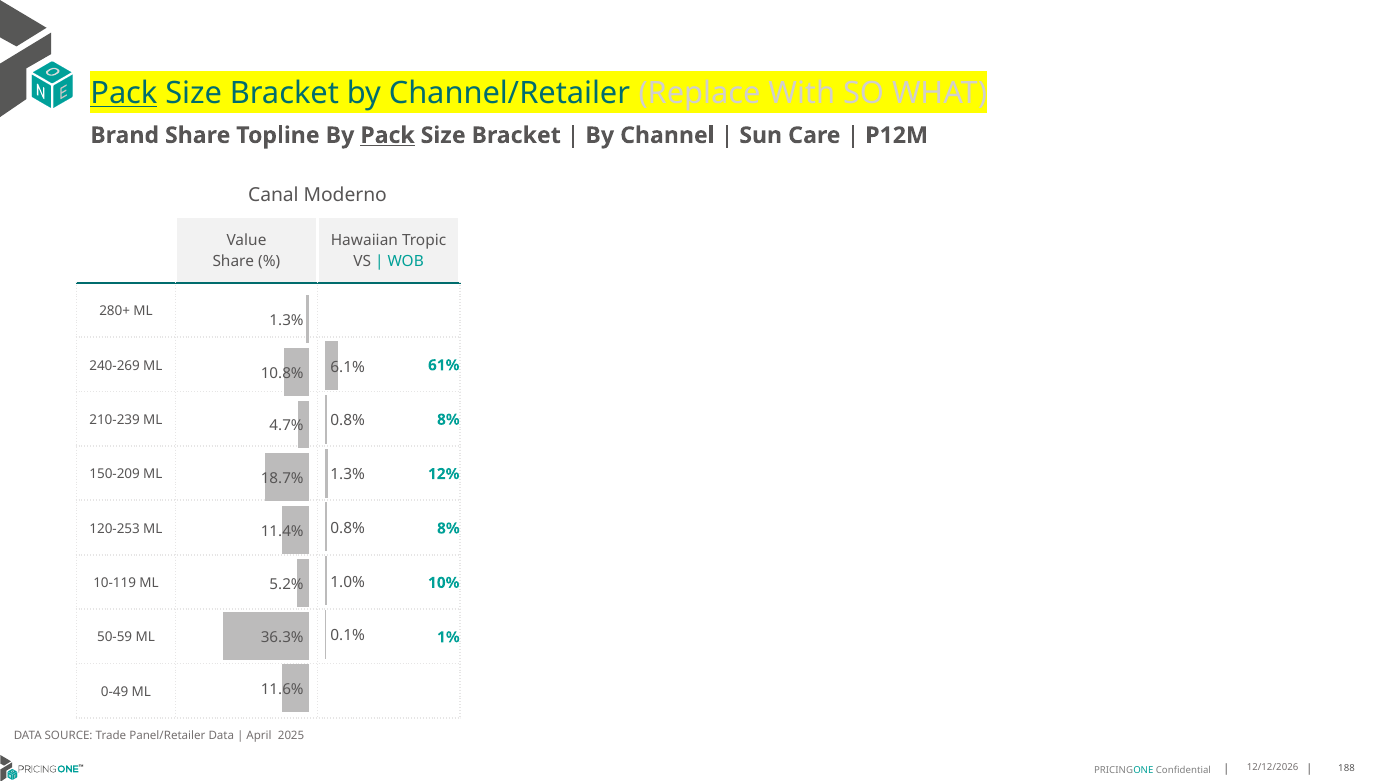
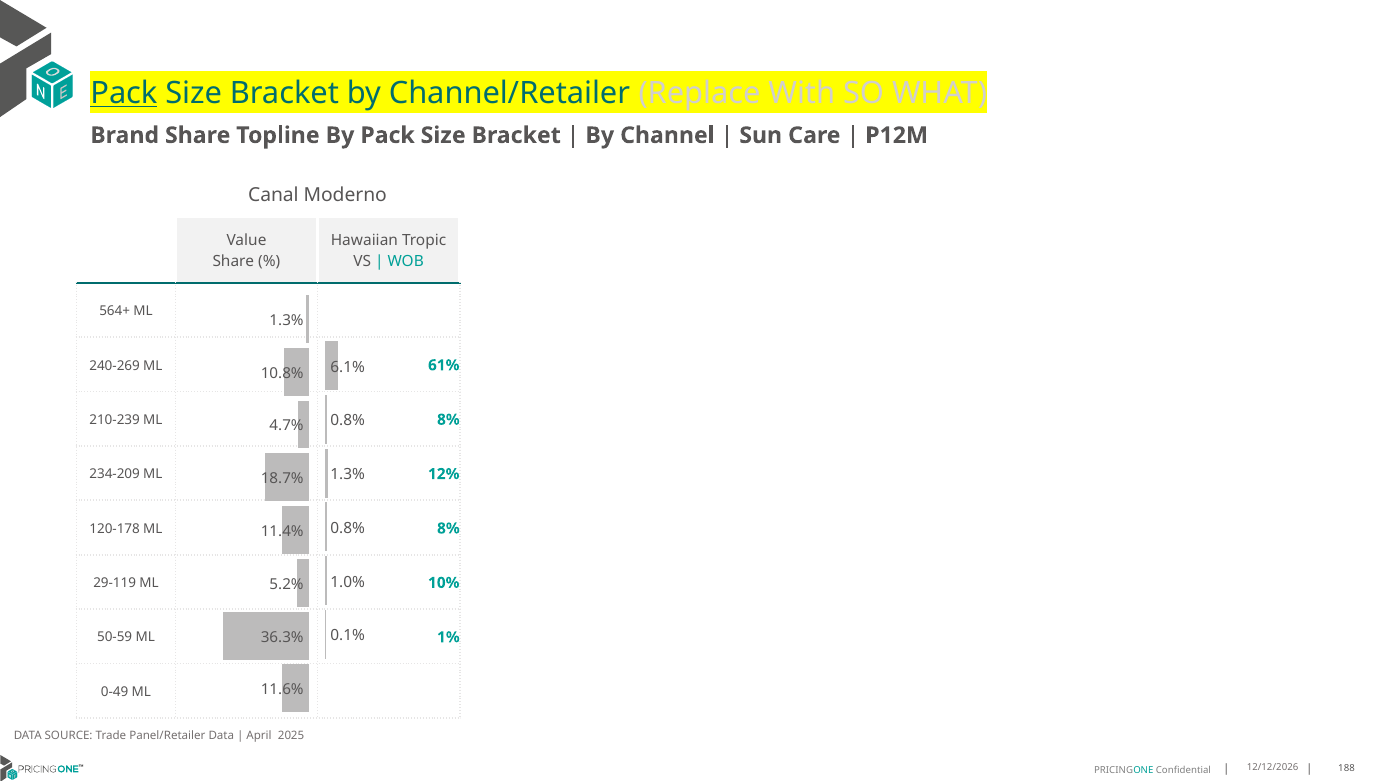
Pack underline: present -> none (388, 135)
280+: 280+ -> 564+ (115, 311)
150-209: 150-209 -> 234-209 (115, 475)
120-253: 120-253 -> 120-178 (115, 529)
10-119: 10-119 -> 29-119 (115, 583)
